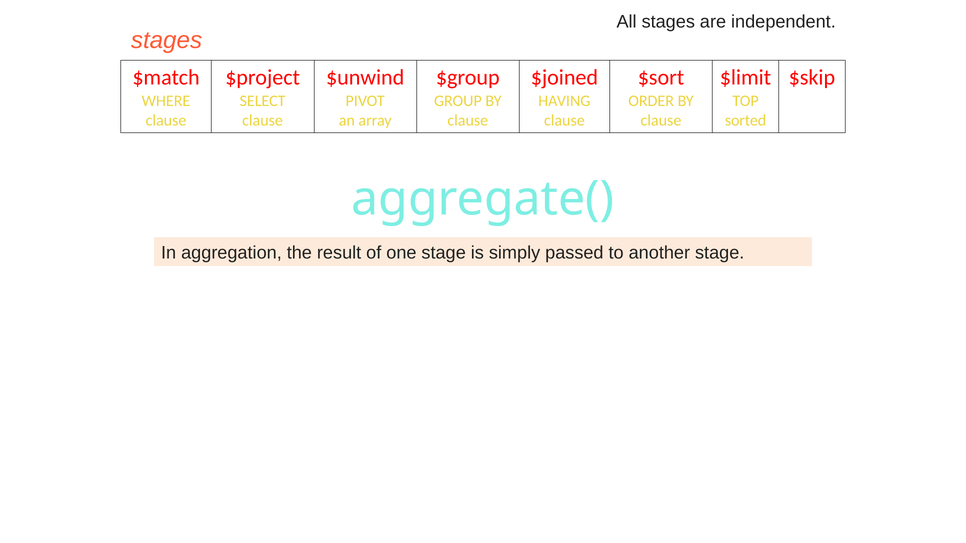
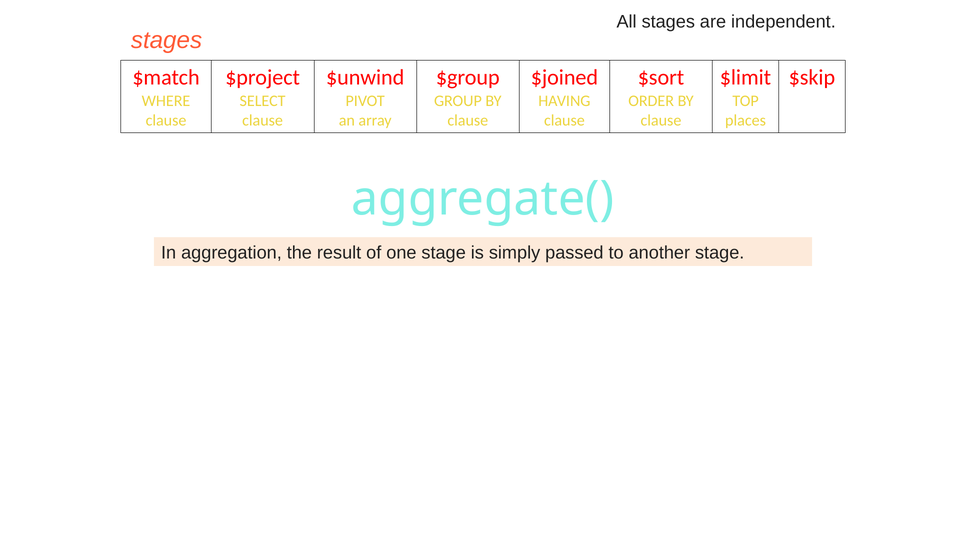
sorted: sorted -> places (746, 121)
